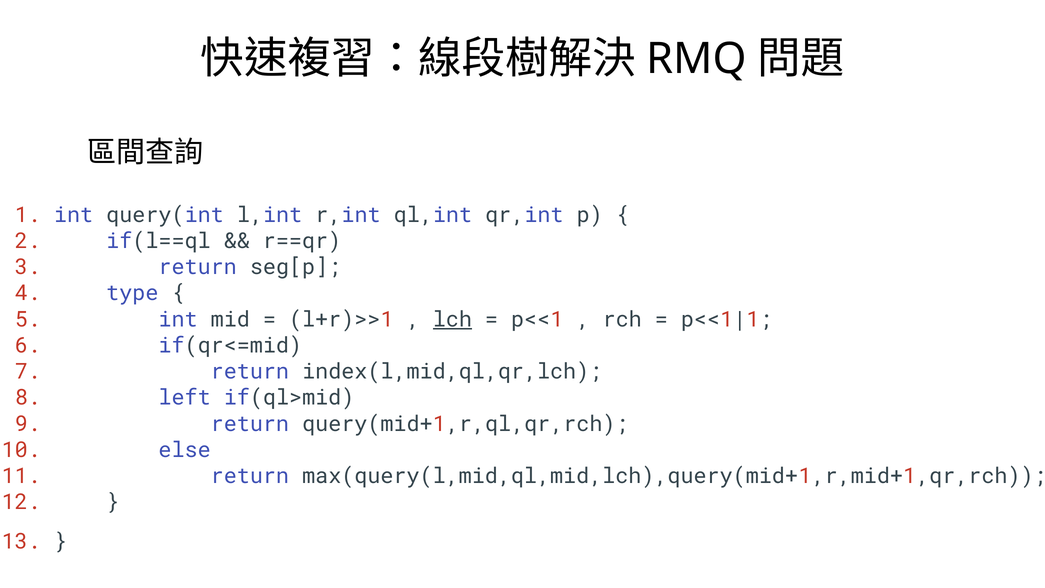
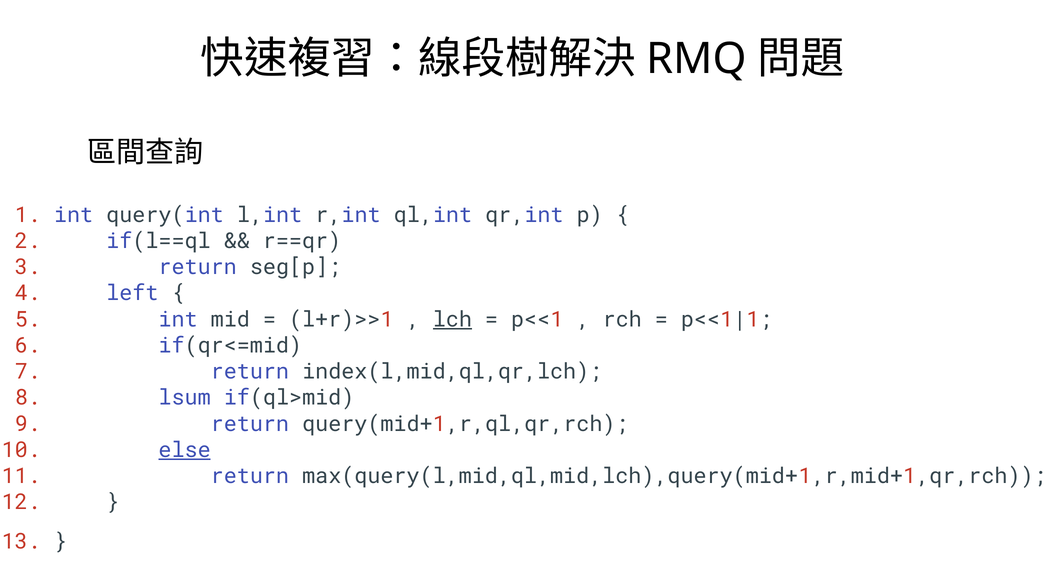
type: type -> left (132, 293)
left: left -> lsum (185, 398)
else underline: none -> present (185, 450)
